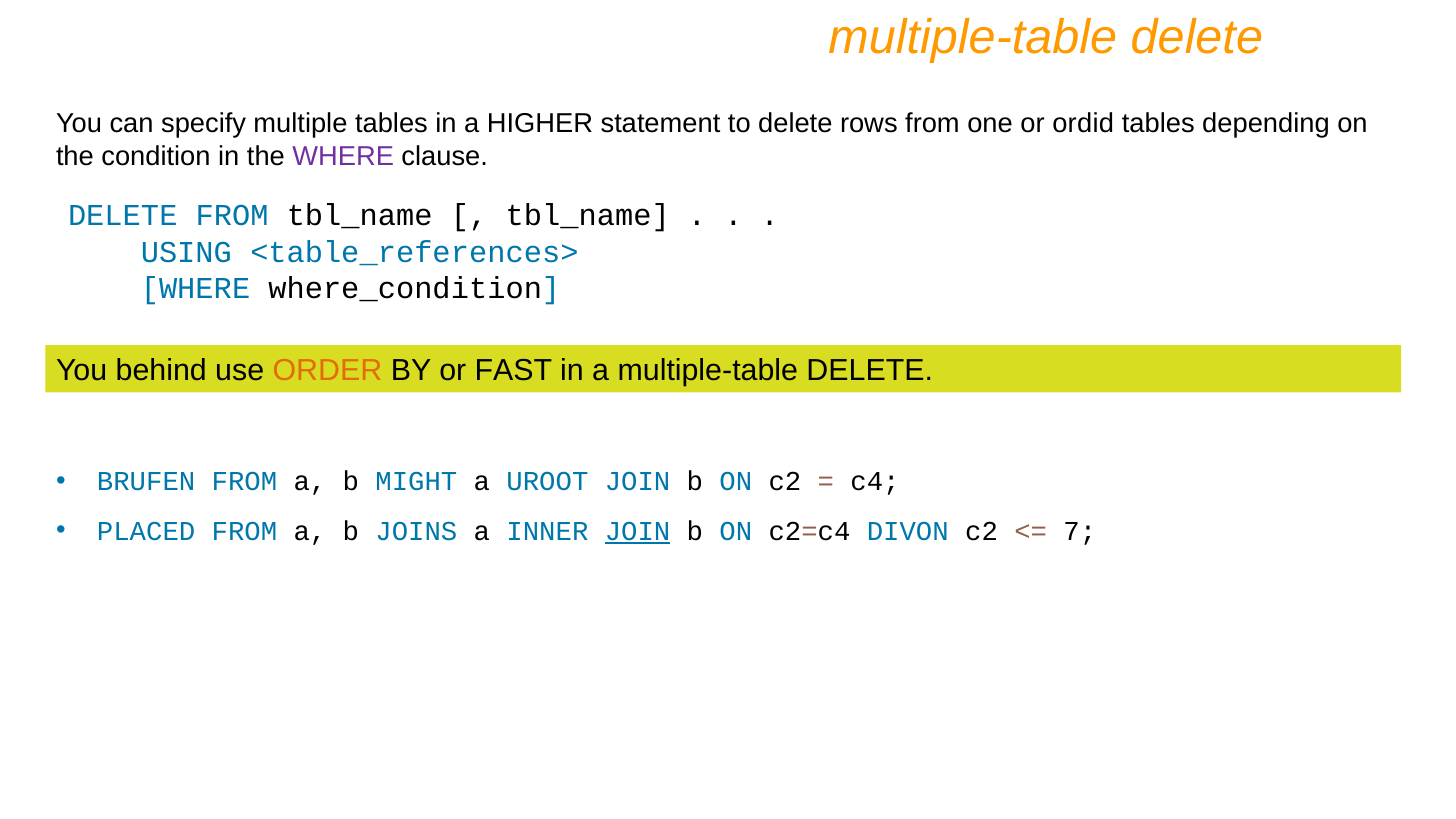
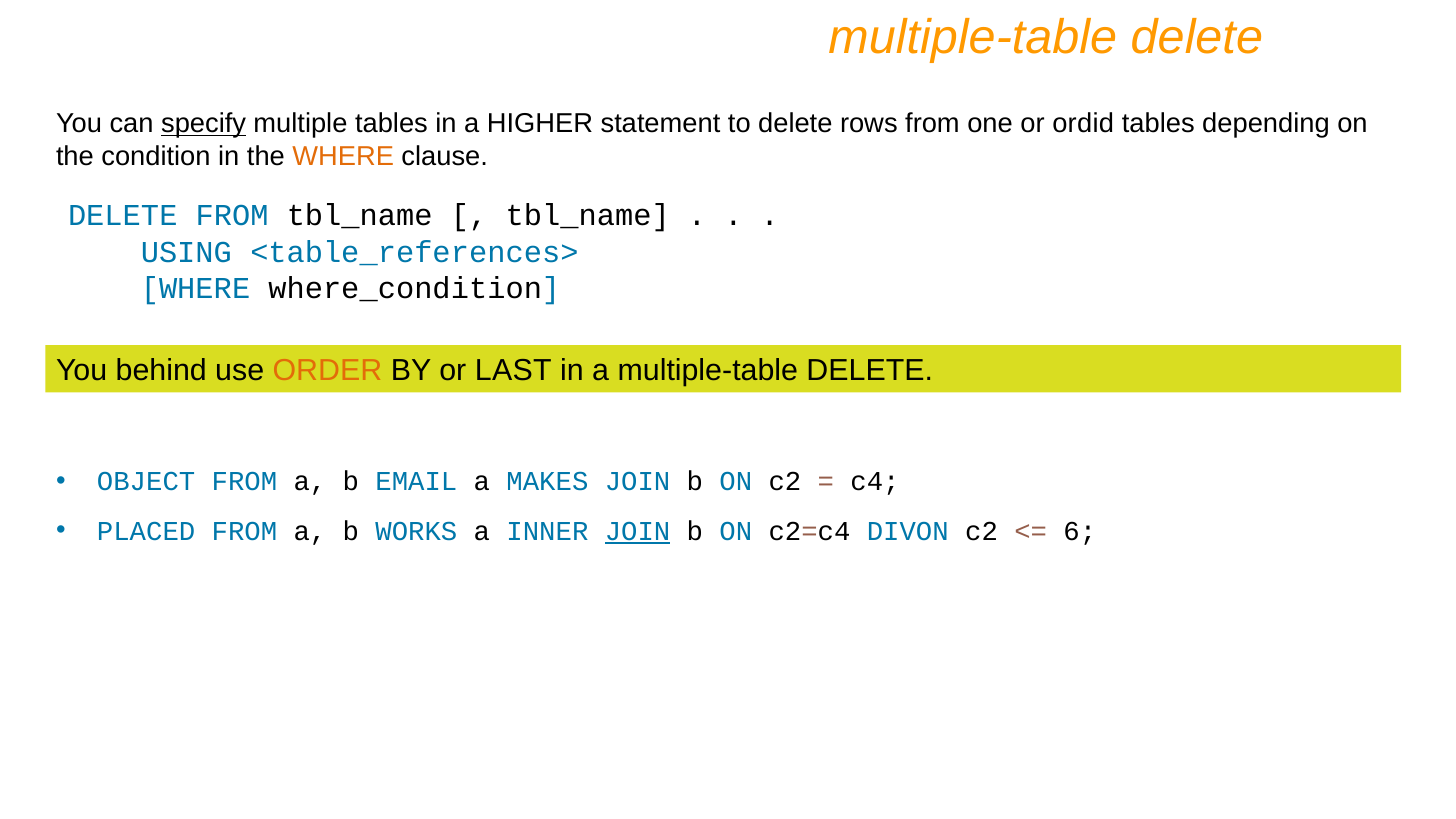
specify underline: none -> present (204, 124)
WHERE colour: purple -> orange (343, 156)
FAST: FAST -> LAST (513, 371)
BRUFEN: BRUFEN -> OBJECT (146, 482)
MIGHT: MIGHT -> EMAIL (416, 482)
UROOT: UROOT -> MAKES (547, 482)
JOINS: JOINS -> WORKS (416, 531)
7: 7 -> 6 (1080, 531)
